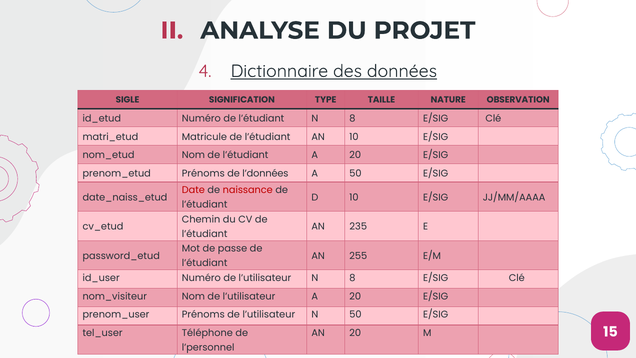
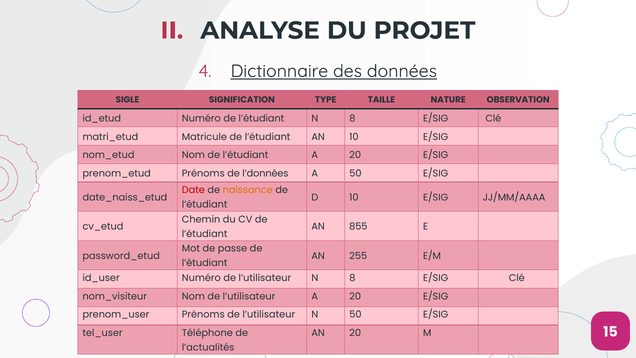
naissance colour: red -> orange (248, 190)
235: 235 -> 855 (358, 227)
l’personnel: l’personnel -> l’actualités (208, 347)
